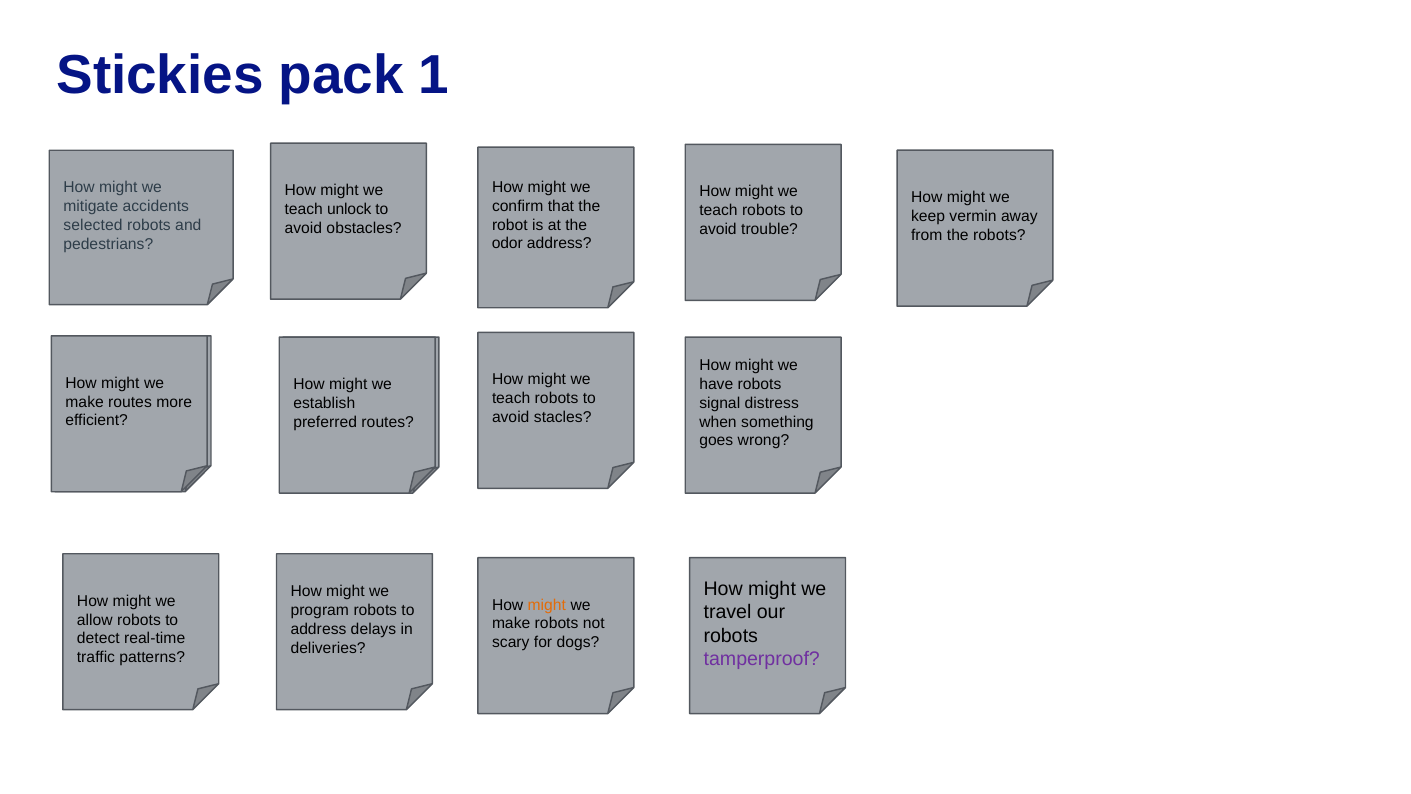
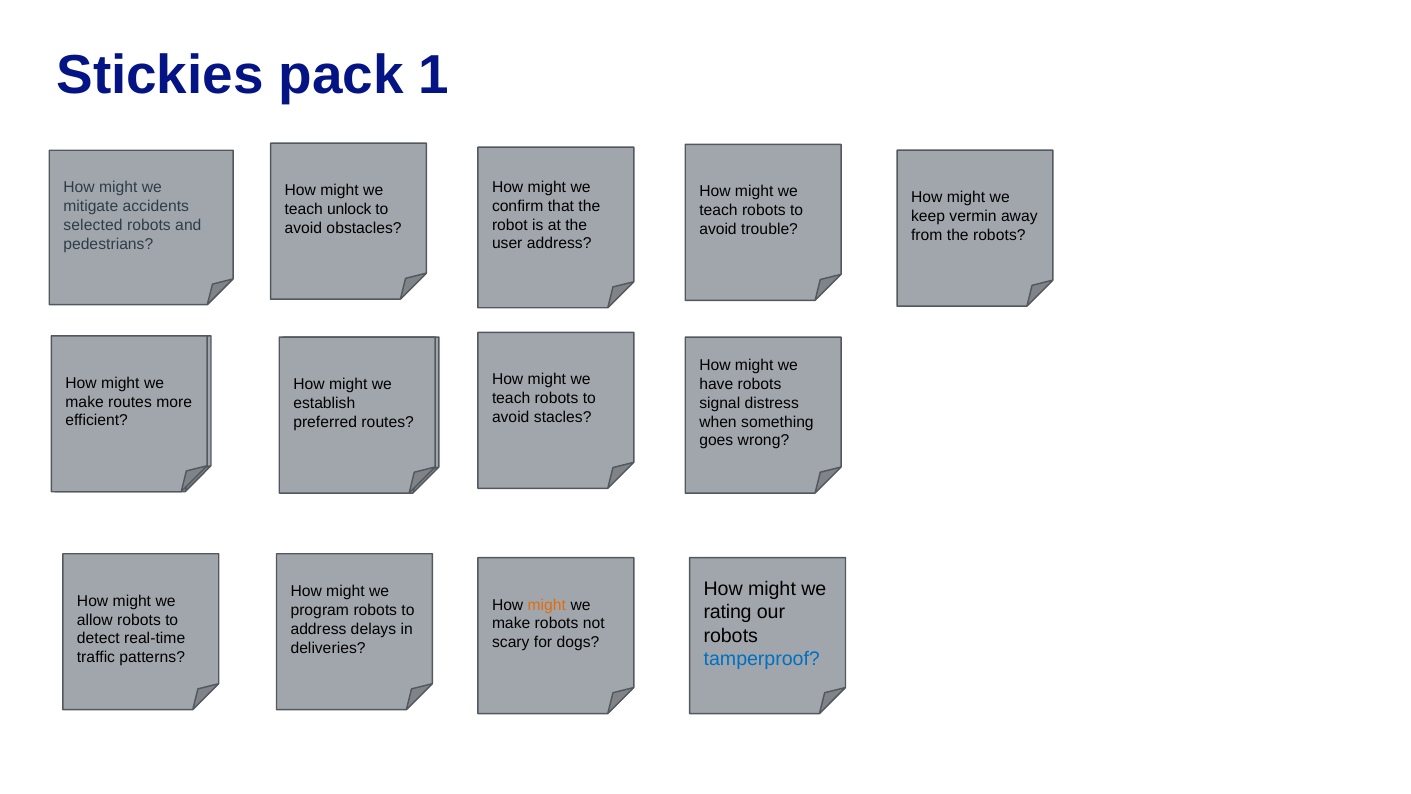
odor: odor -> user (507, 244)
travel: travel -> rating (728, 612)
tamperproof colour: purple -> blue (762, 659)
